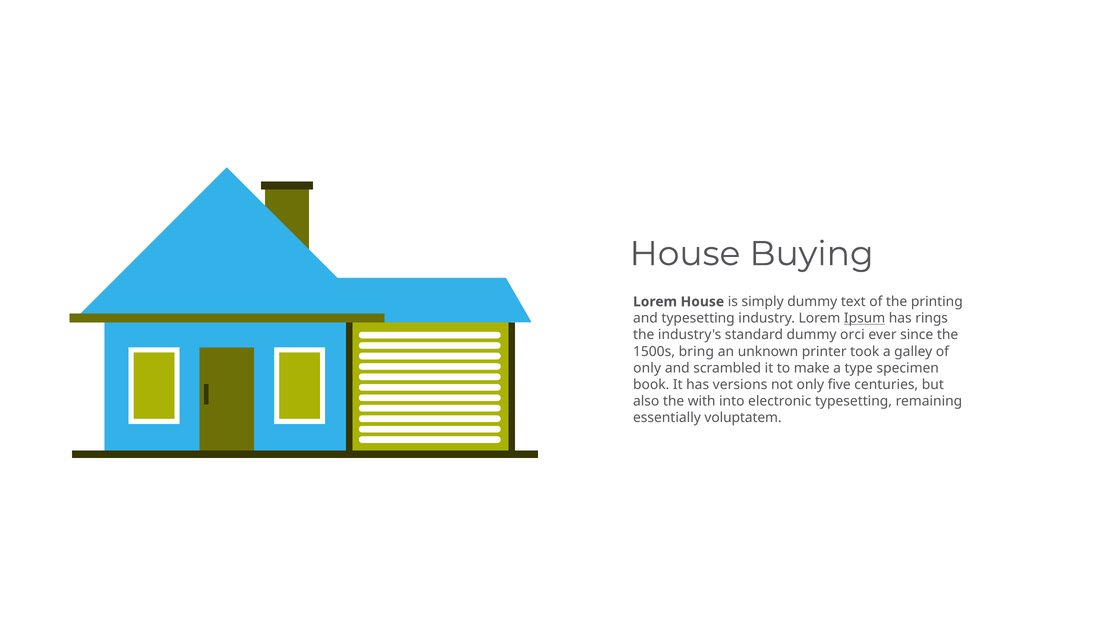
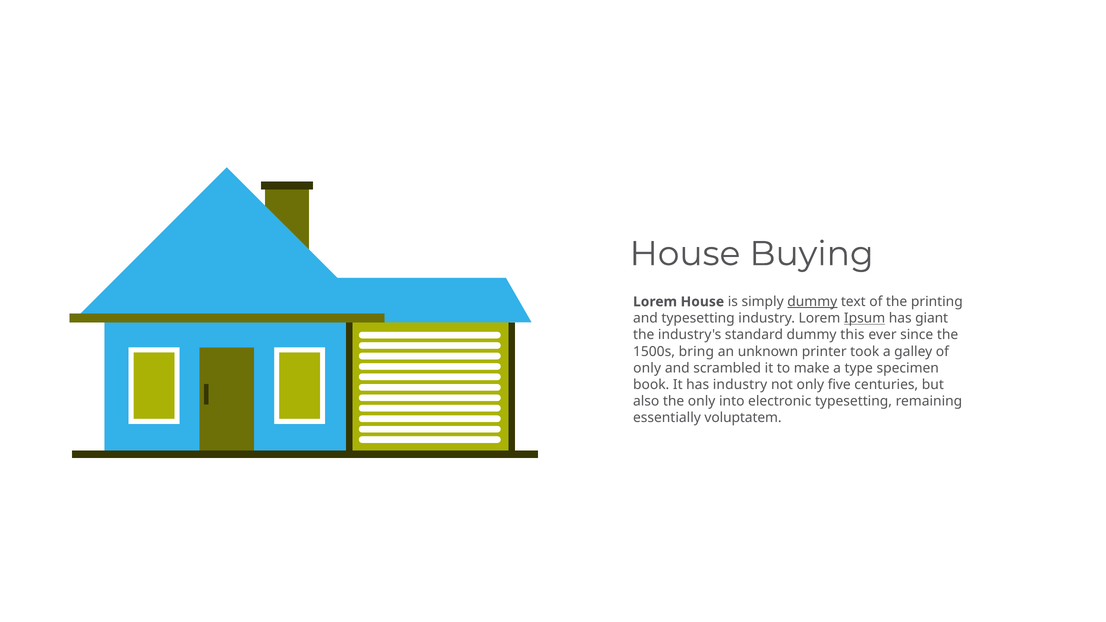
dummy underline: none -> present (812, 302)
rings: rings -> giant (932, 318)
orci: orci -> this (852, 335)
has versions: versions -> industry (740, 385)
the with: with -> only (702, 401)
